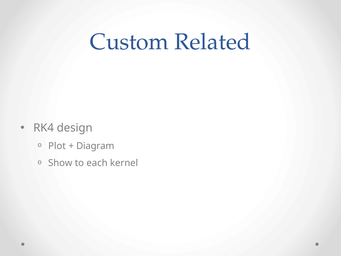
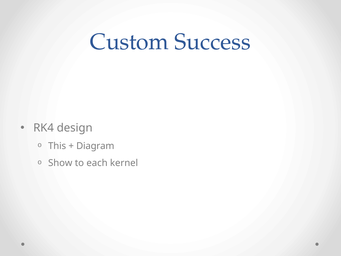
Related: Related -> Success (213, 42)
Plot: Plot -> This (57, 146)
